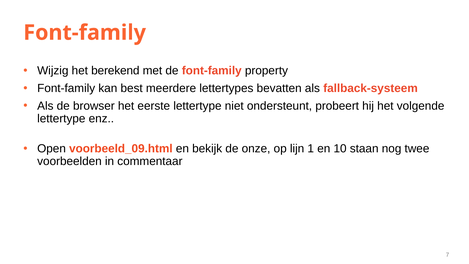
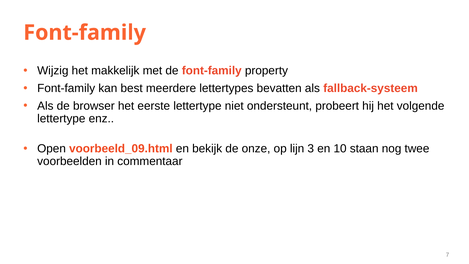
berekend: berekend -> makkelijk (115, 71)
1: 1 -> 3 (311, 149)
